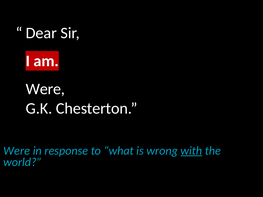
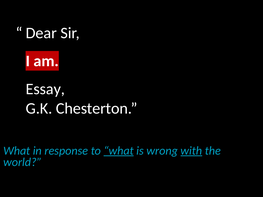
Were: Were -> Essay (45, 89)
Were: Were -> What (17, 151)
what underline: none -> present (119, 151)
